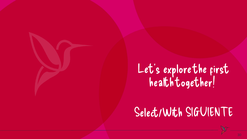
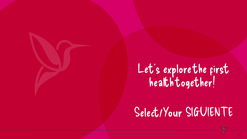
Select/With: Select/With -> Select/Your (158, 113)
